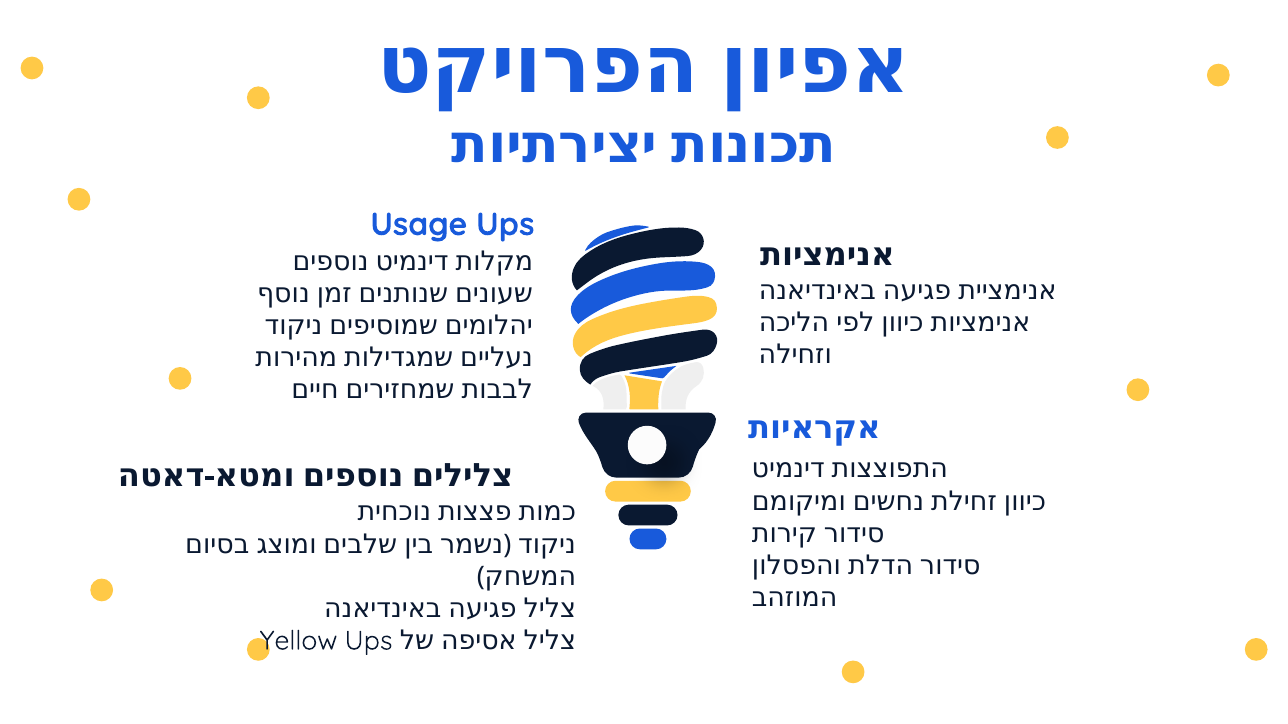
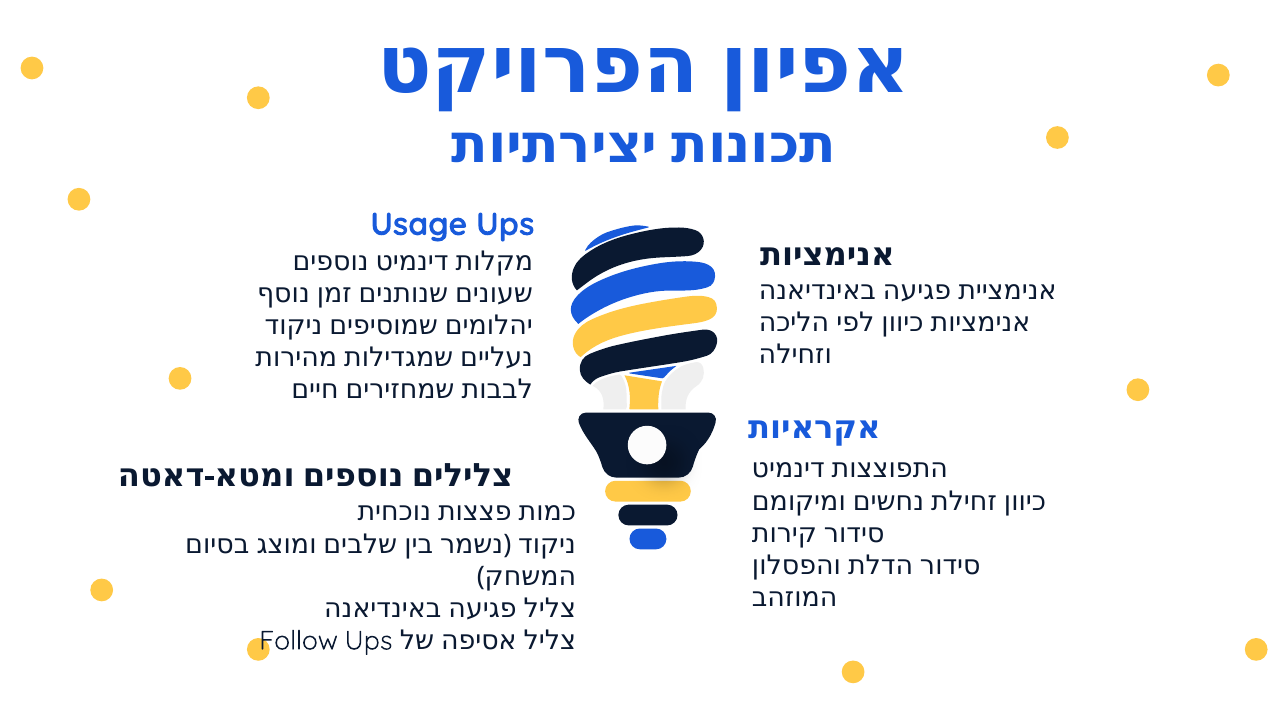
Yellow: Yellow -> Follow (299, 641)
